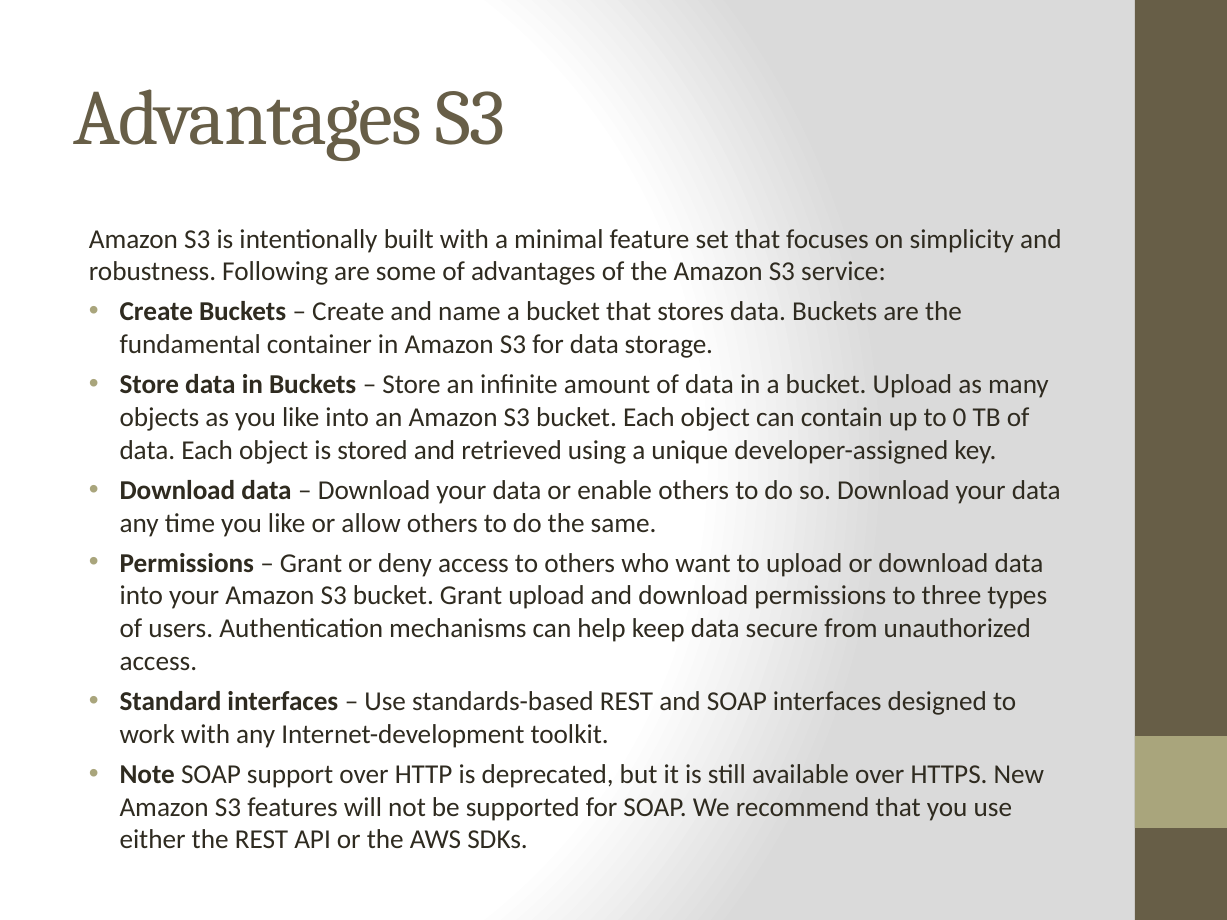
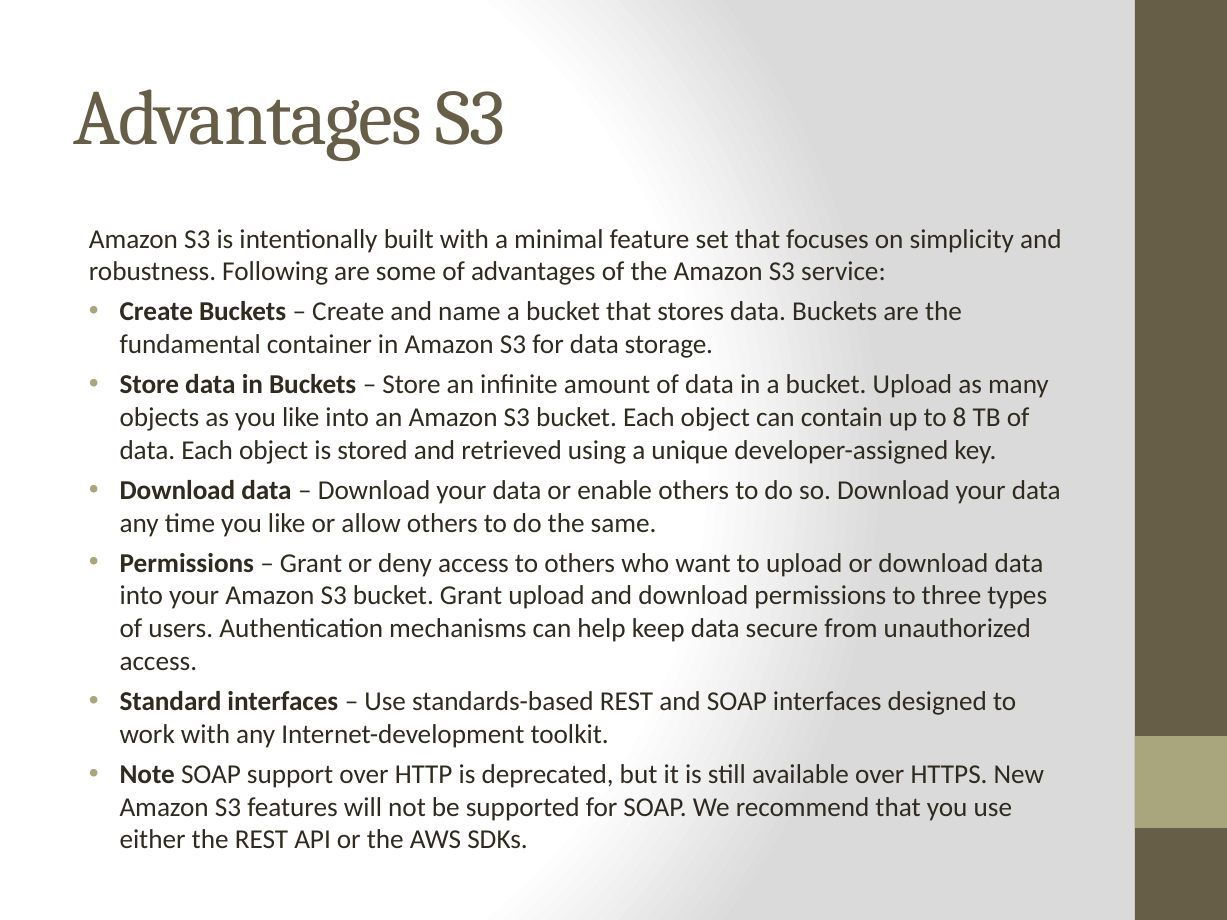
0: 0 -> 8 (960, 418)
